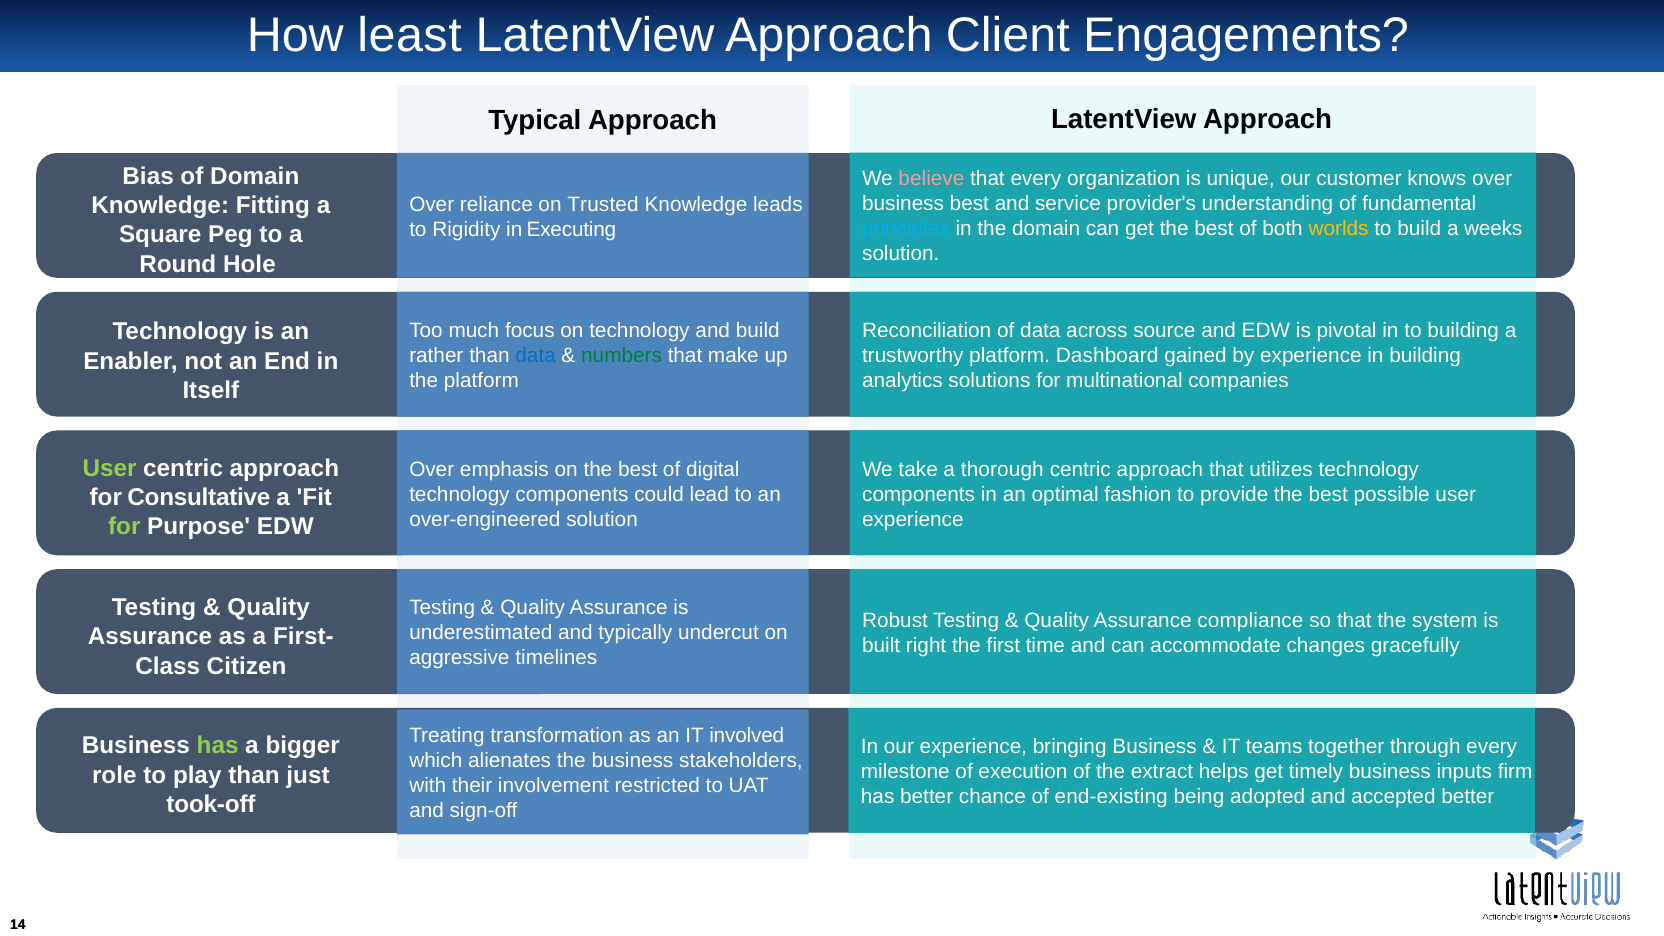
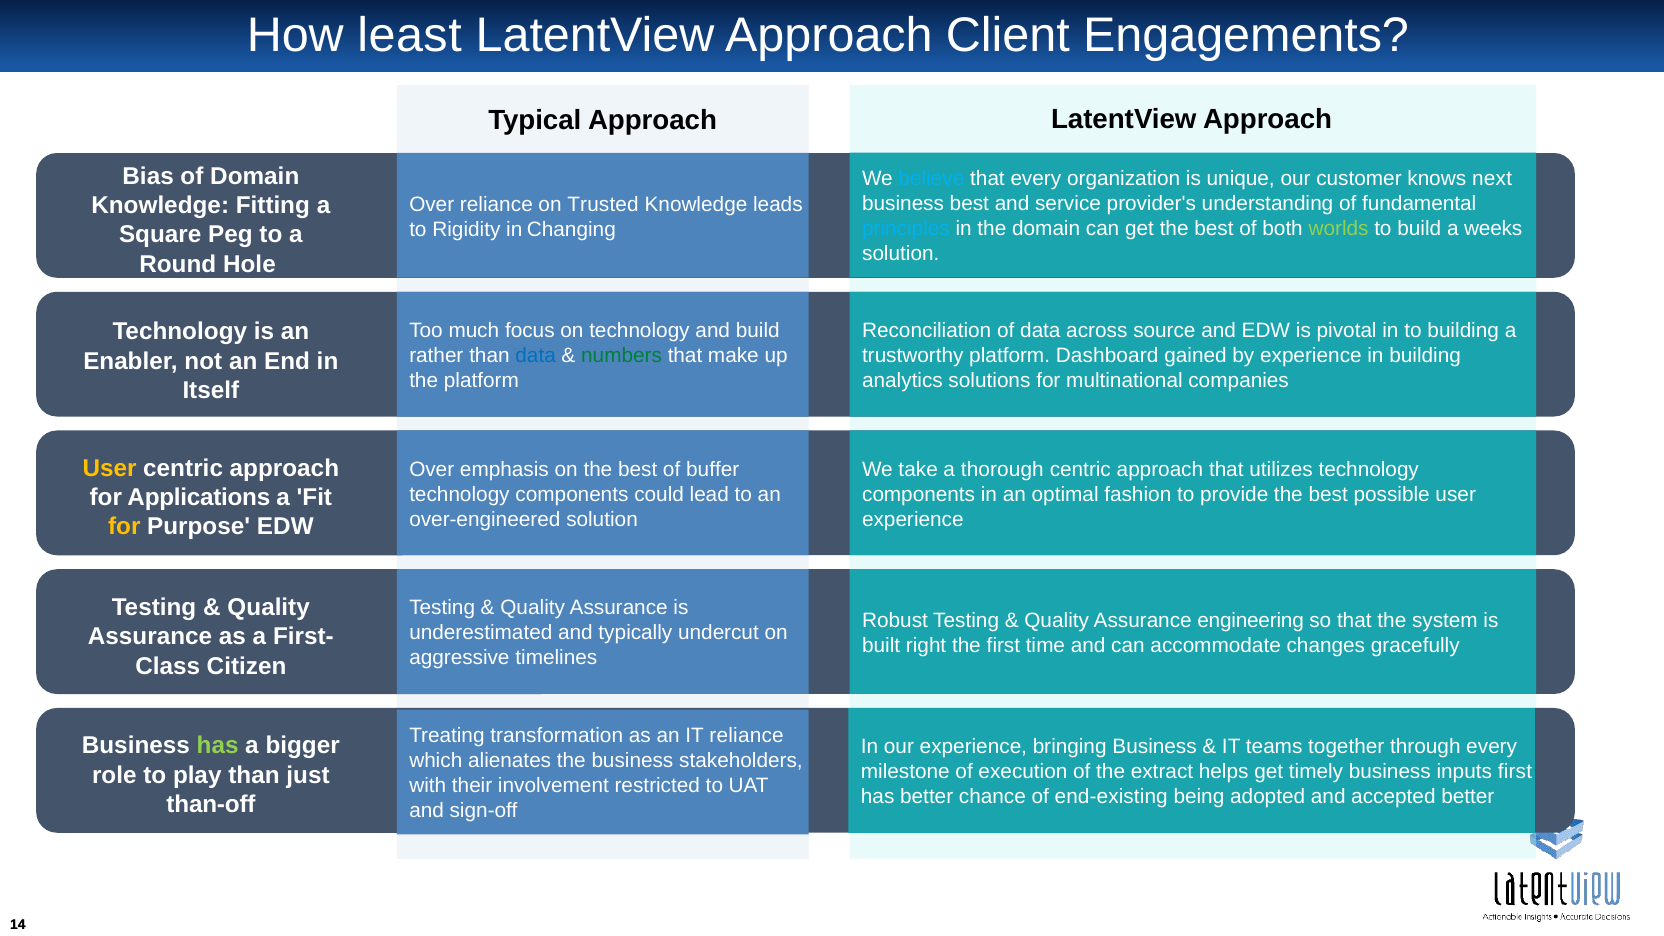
believe colour: pink -> light blue (931, 179)
knows over: over -> next (1492, 179)
worlds colour: yellow -> light green (1339, 229)
Executing: Executing -> Changing (571, 229)
User colour: light green -> yellow (110, 469)
digital: digital -> buffer (713, 469)
Consultative: Consultative -> Applications (199, 498)
for colour: light green -> yellow (124, 527)
compliance: compliance -> engineering (1251, 621)
IT involved: involved -> reliance (747, 736)
inputs firm: firm -> first (1515, 772)
took-off: took-off -> than-off (211, 804)
